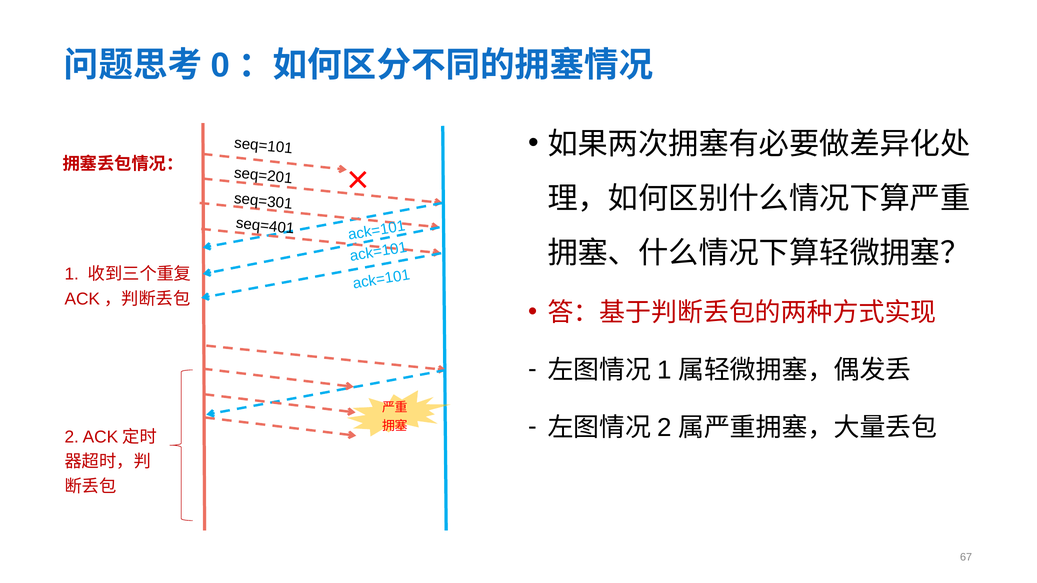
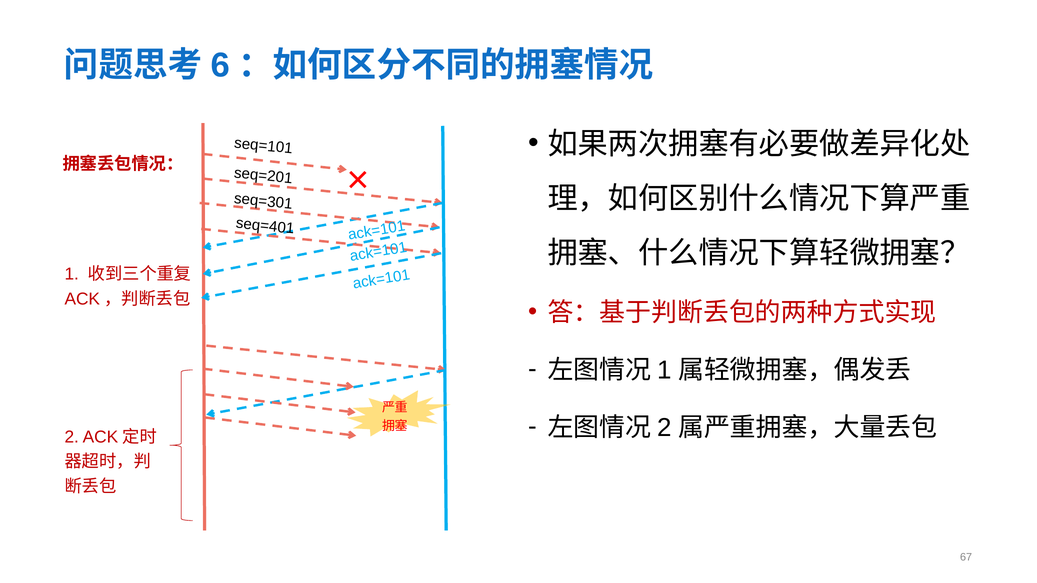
0: 0 -> 6 (220, 65)
